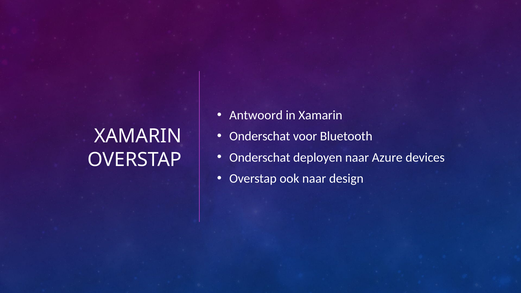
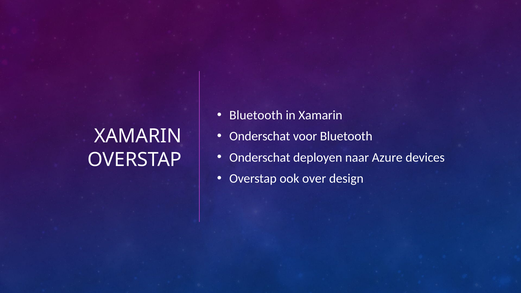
Antwoord: Antwoord -> Bluetooth (256, 115)
ook naar: naar -> over (314, 178)
